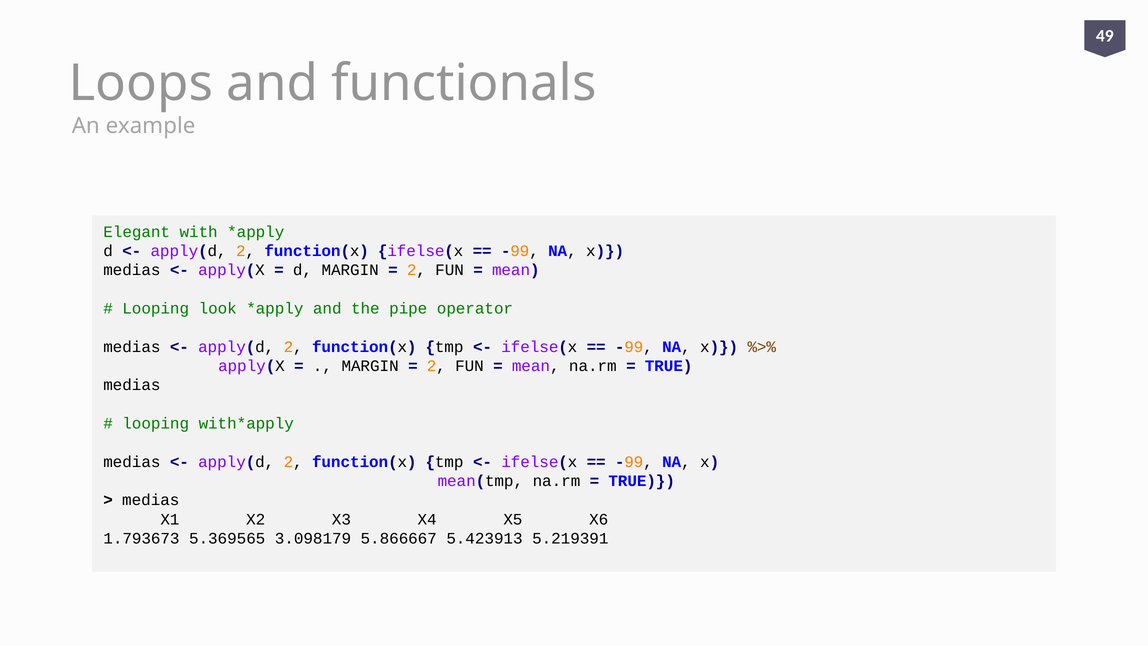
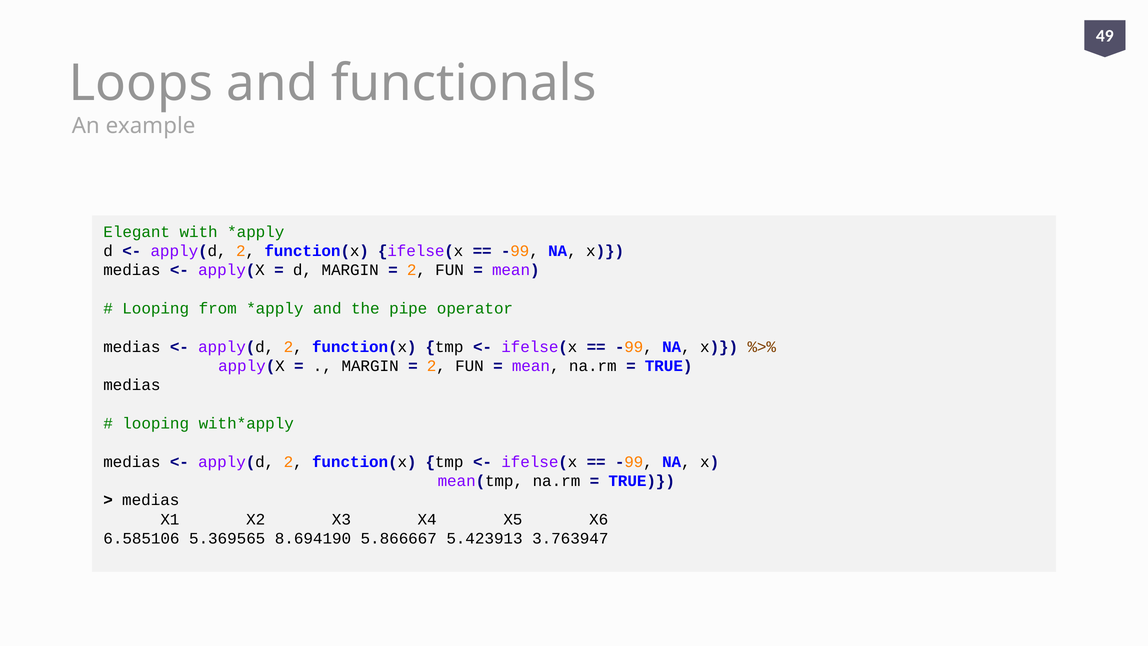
look: look -> from (218, 308)
1.793673: 1.793673 -> 6.585106 (141, 538)
3.098179: 3.098179 -> 8.694190 (313, 538)
5.219391: 5.219391 -> 3.763947 (570, 538)
